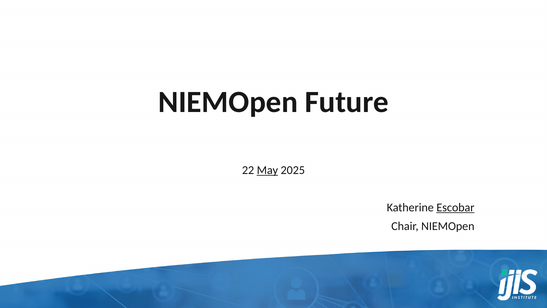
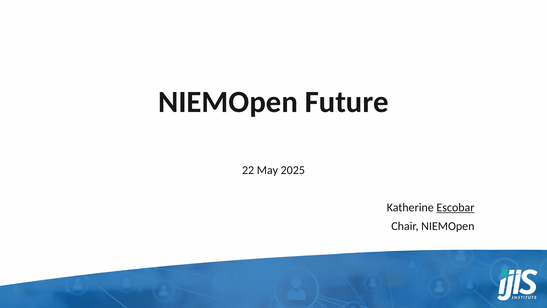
May underline: present -> none (267, 170)
